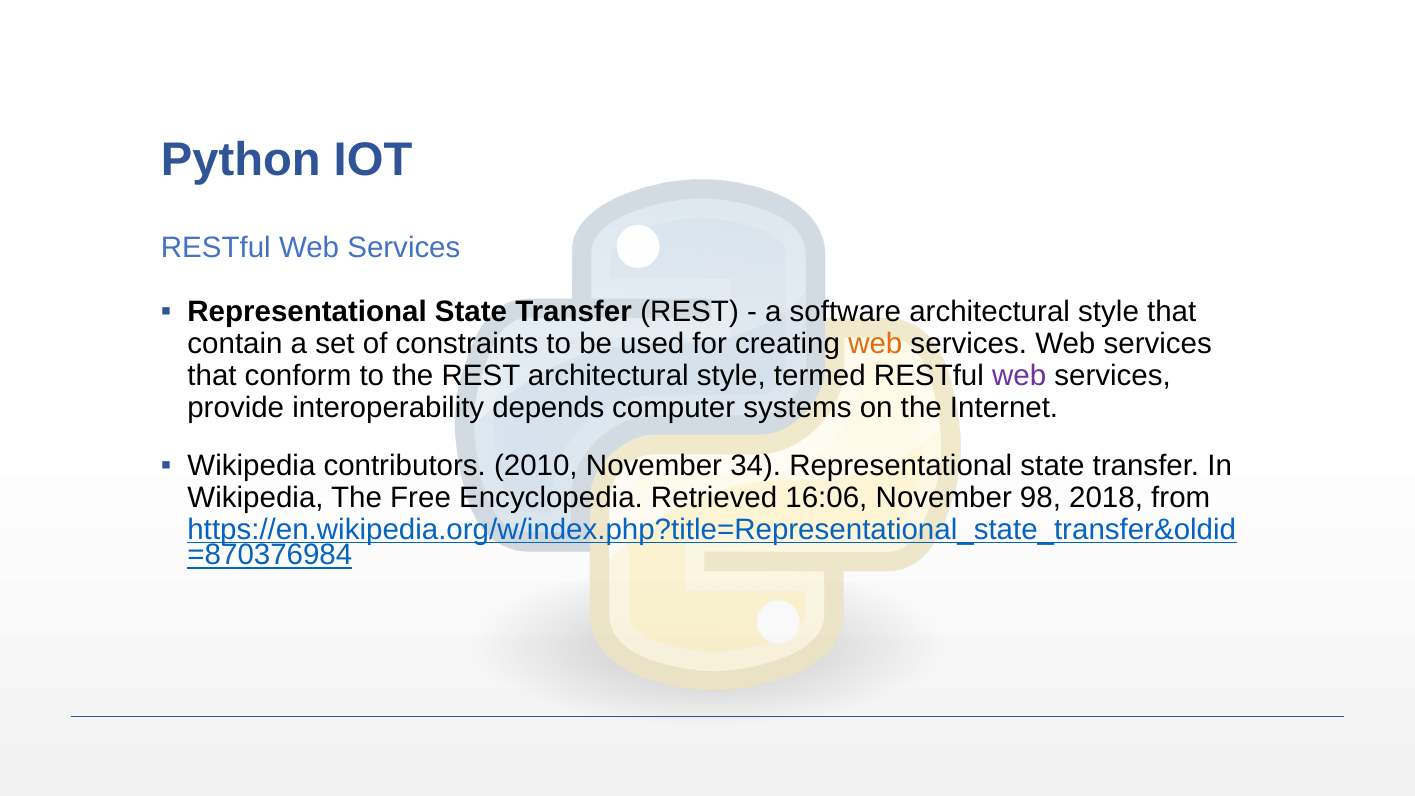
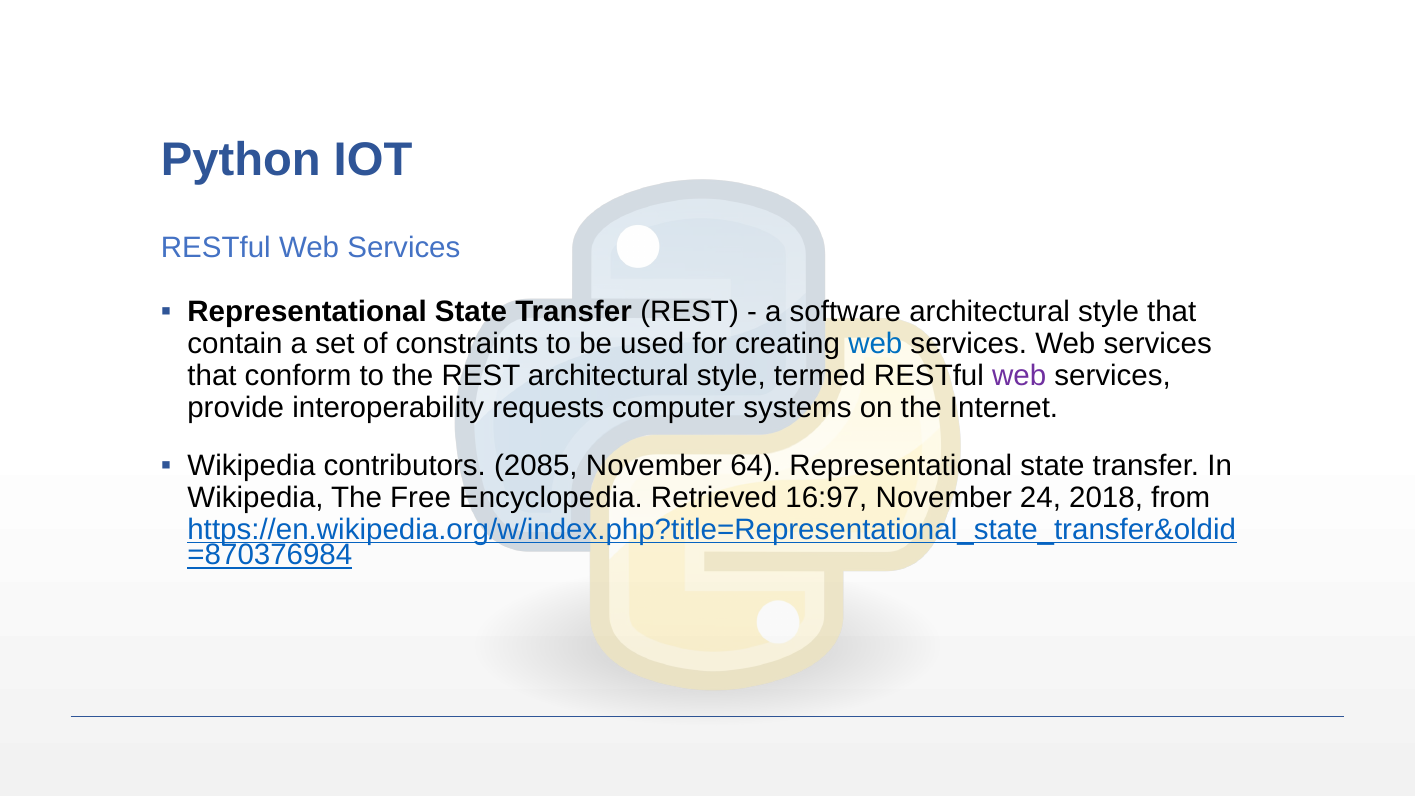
web colour: orange -> blue (875, 344)
depends: depends -> requests (548, 407)
2010: 2010 -> 2085 (536, 466)
34: 34 -> 64 (756, 466)
16:06: 16:06 -> 16:97 (826, 498)
98: 98 -> 24 (1041, 498)
